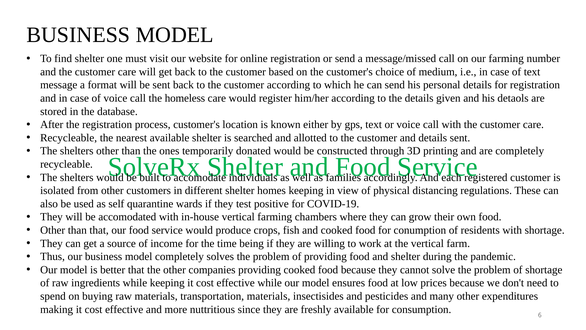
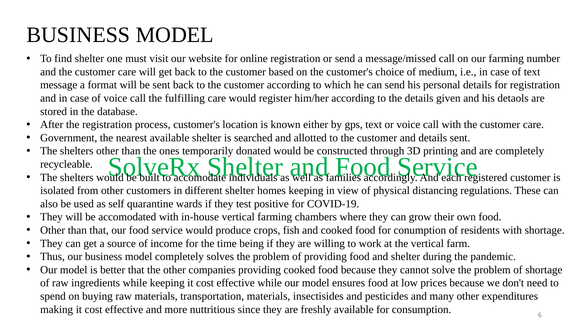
homeless: homeless -> fulfilling (185, 98)
Recycleable: Recycleable -> Government (69, 138)
